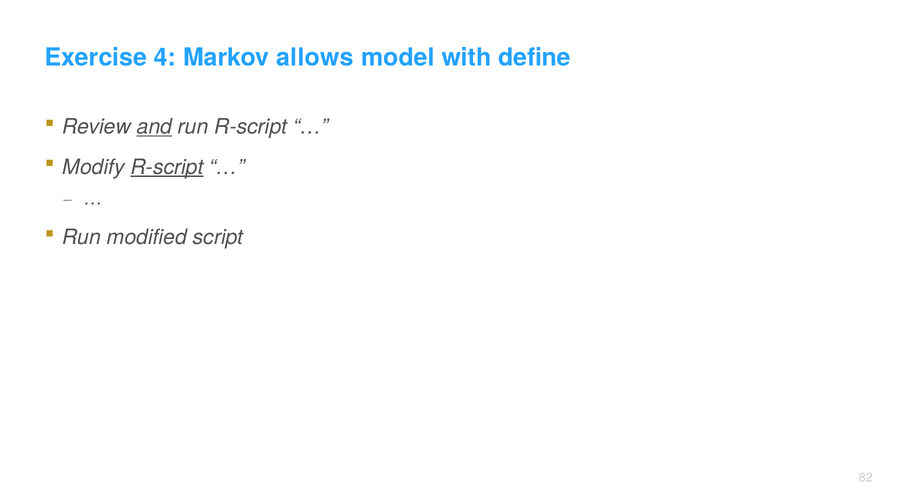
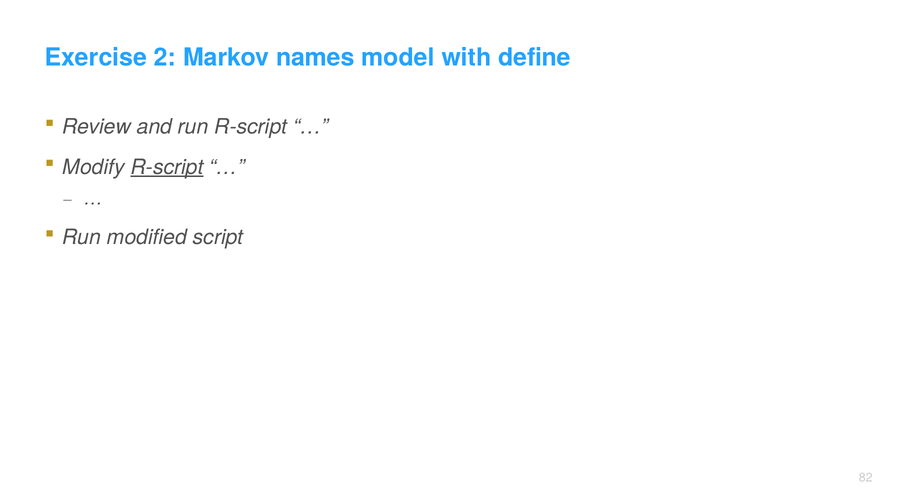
4: 4 -> 2 (165, 58)
allows: allows -> names (315, 58)
and underline: present -> none (154, 127)
